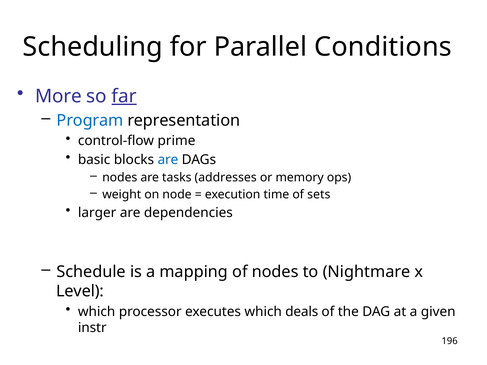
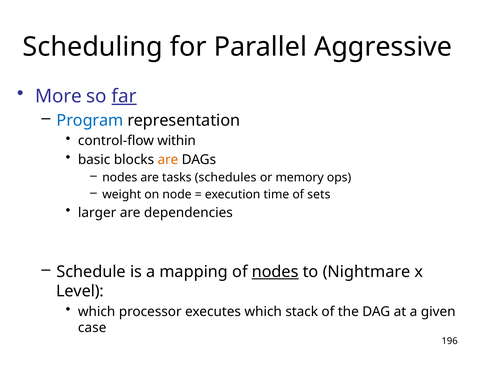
Conditions: Conditions -> Aggressive (383, 47)
prime: prime -> within (177, 141)
are colour: blue -> orange (168, 160)
addresses: addresses -> schedules (226, 178)
nodes underline: none -> present (275, 272)
deals: deals -> stack (302, 312)
instr: instr -> case (92, 328)
